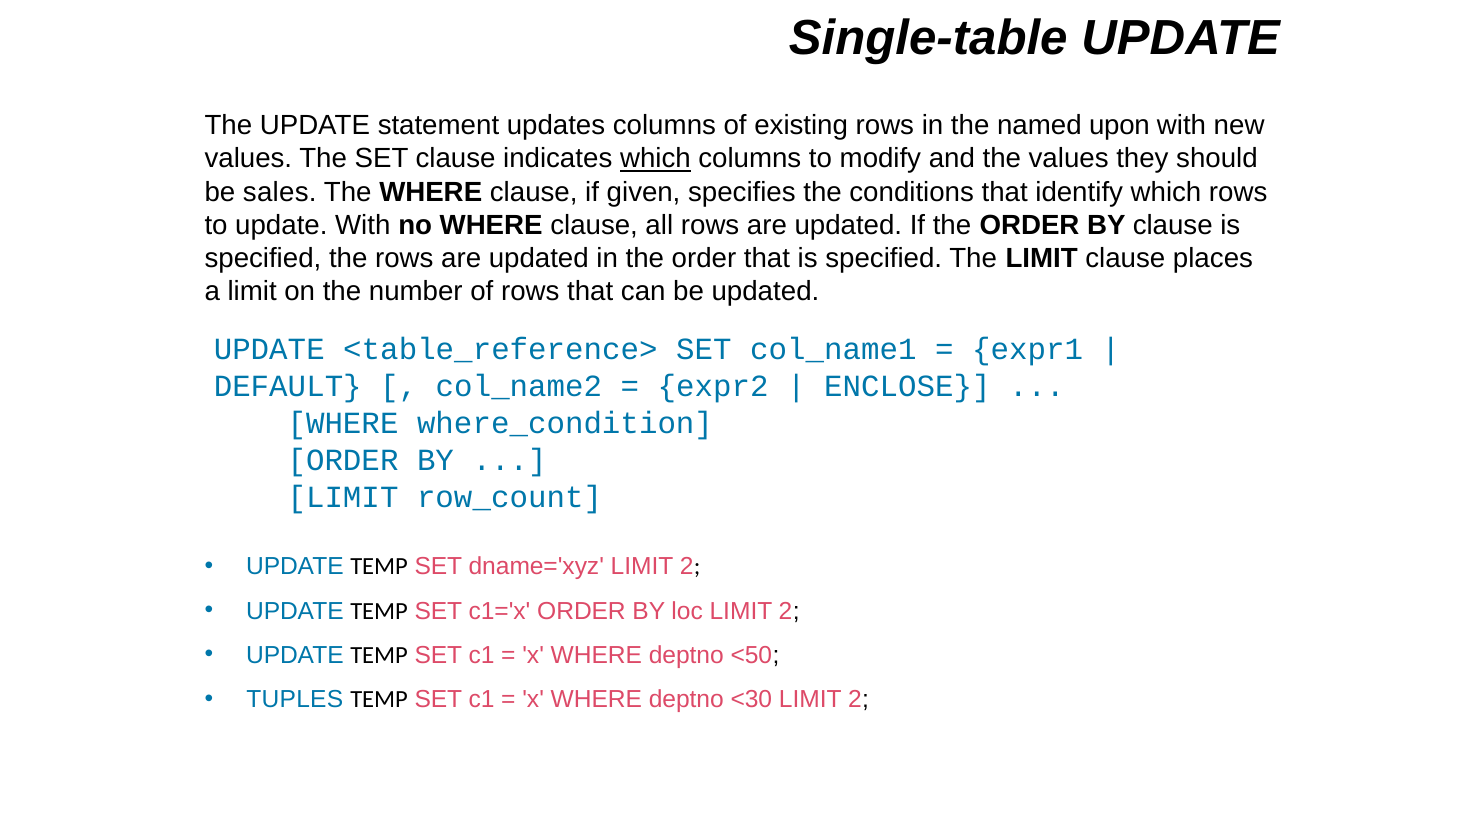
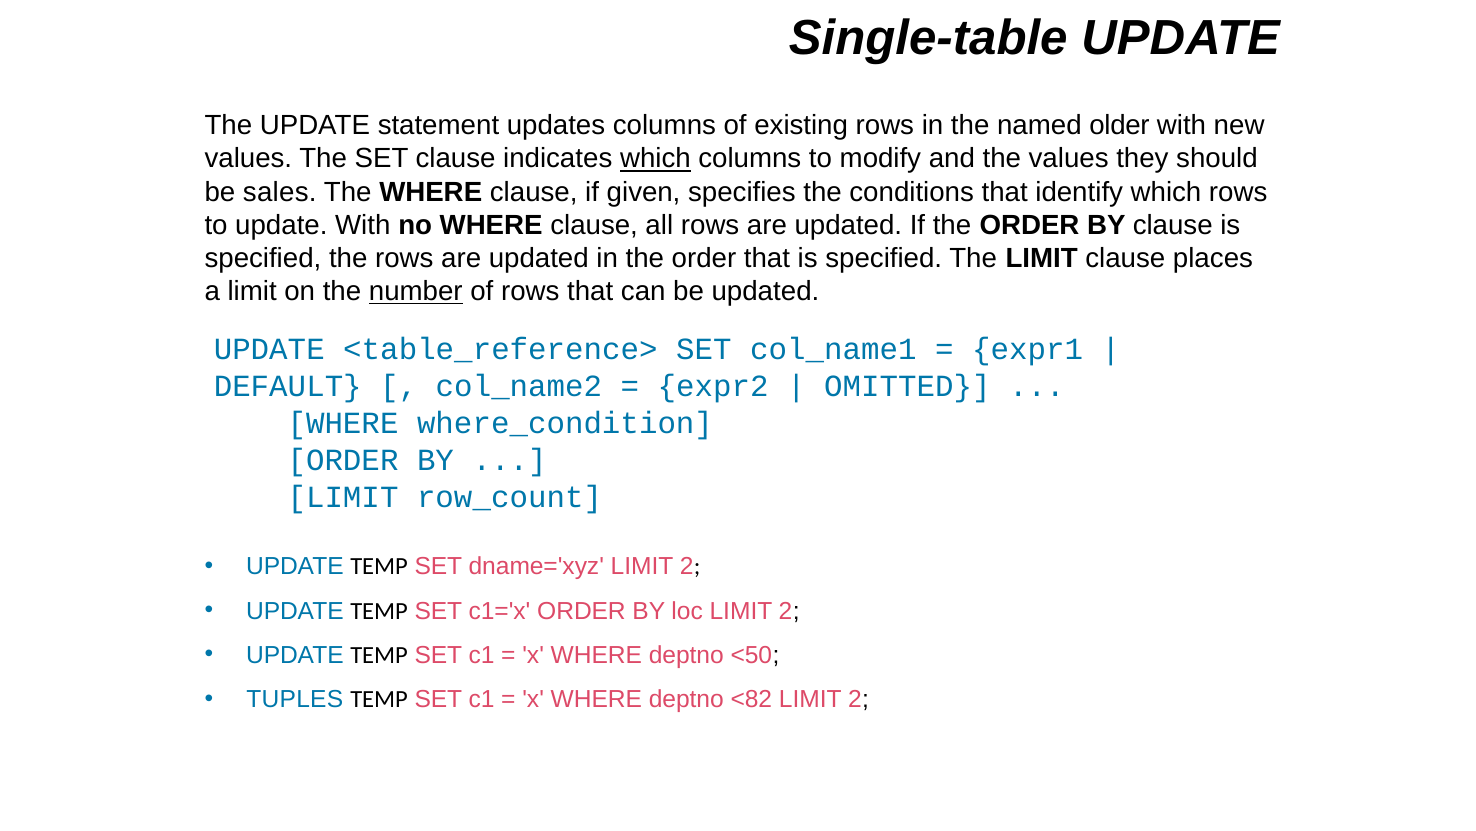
upon: upon -> older (1119, 125)
number underline: none -> present (416, 291)
ENCLOSE: ENCLOSE -> OMITTED (907, 386)
<30: <30 -> <82 (751, 699)
